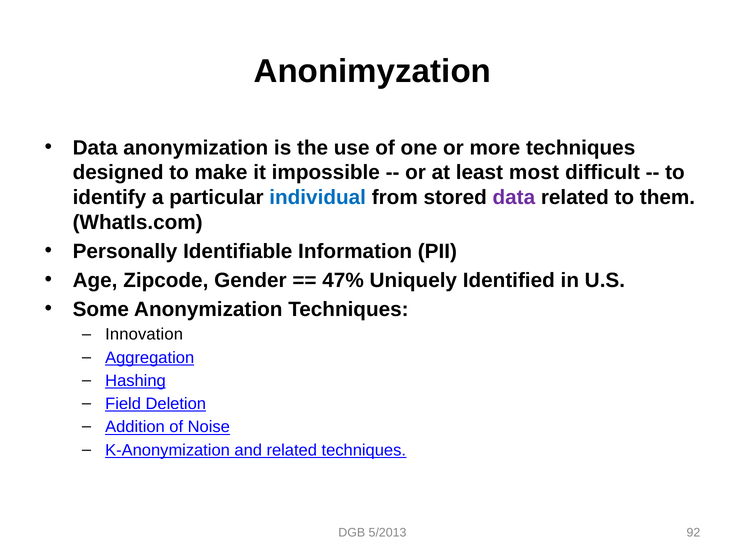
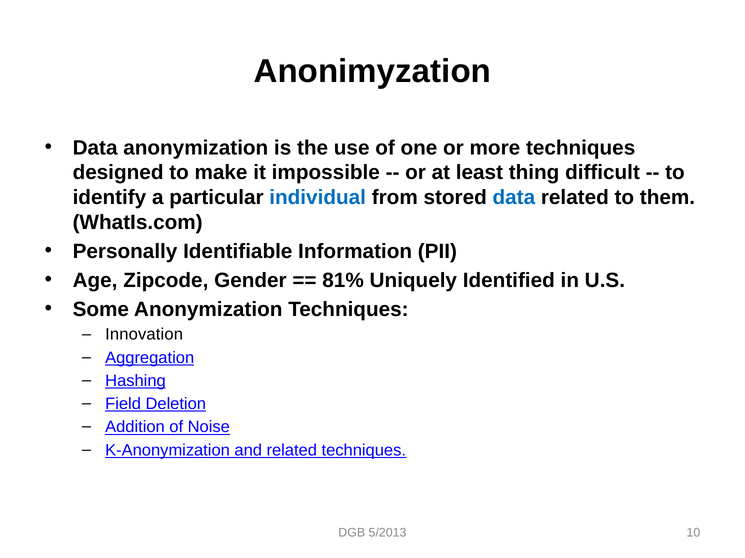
most: most -> thing (534, 173)
data colour: purple -> blue (514, 198)
47%: 47% -> 81% (343, 281)
92: 92 -> 10 (693, 534)
